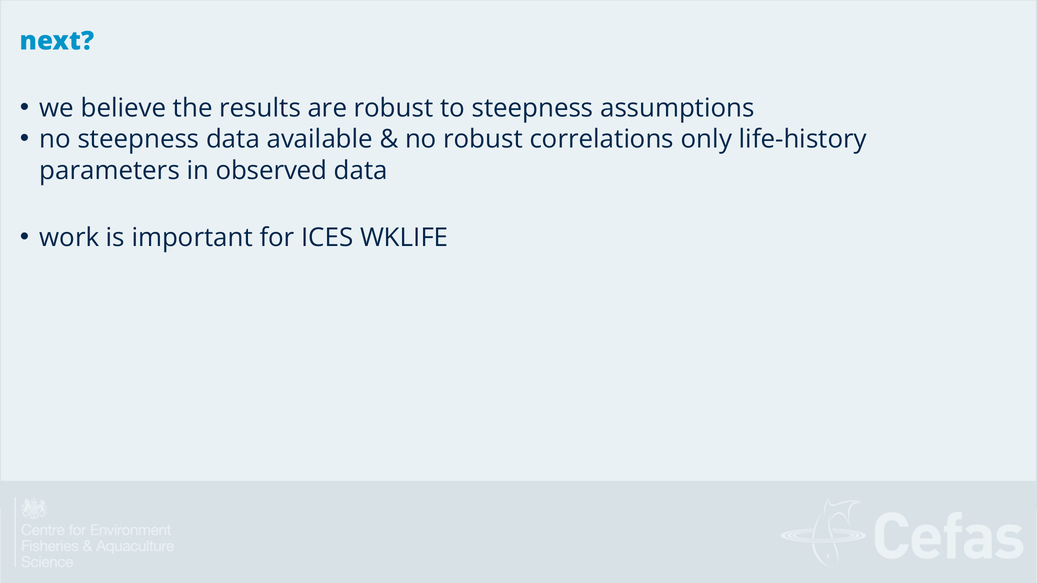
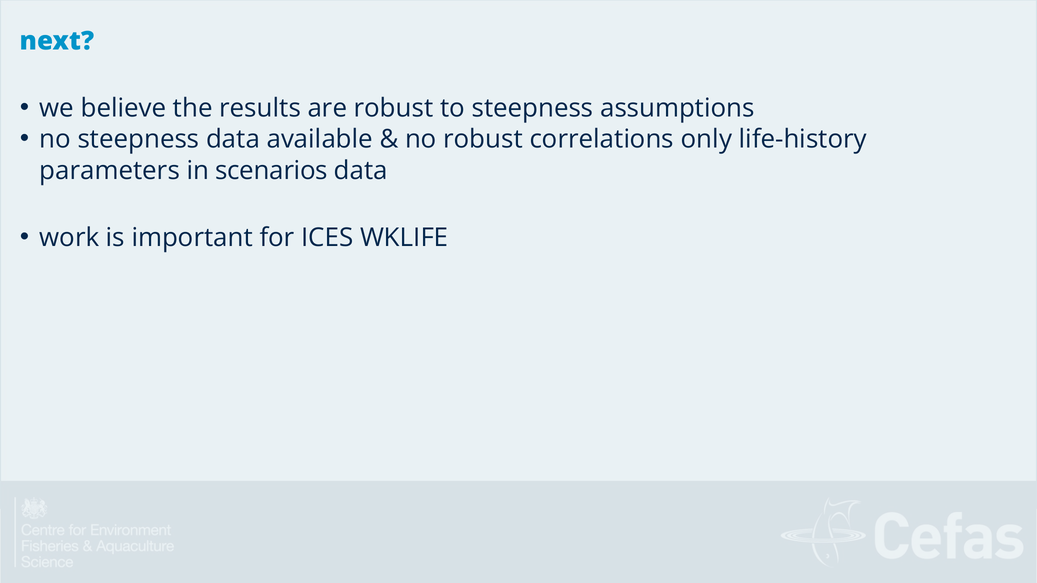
observed: observed -> scenarios (272, 171)
